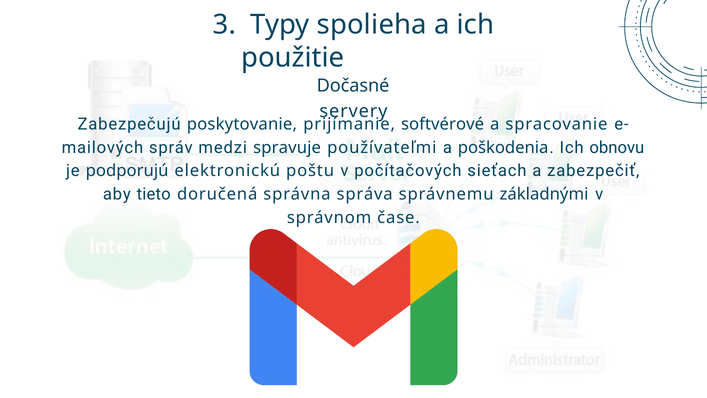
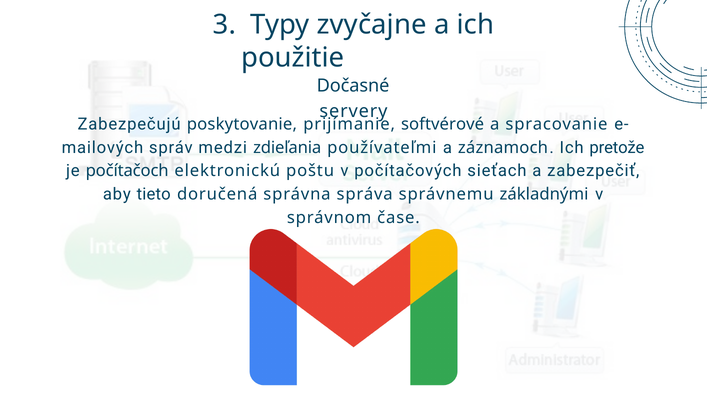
spolieha: spolieha -> zvyčajne (372, 25)
spravuje: spravuje -> zdieľania (287, 147)
poškodenia: poškodenia -> záznamoch (503, 147)
obnovu: obnovu -> pretože (617, 147)
podporujú: podporujú -> počítačoch (127, 171)
